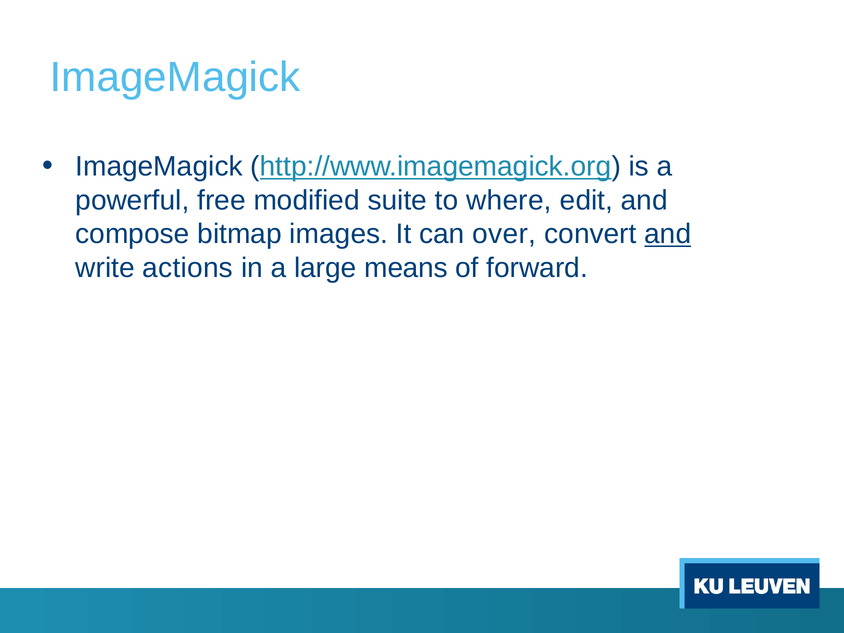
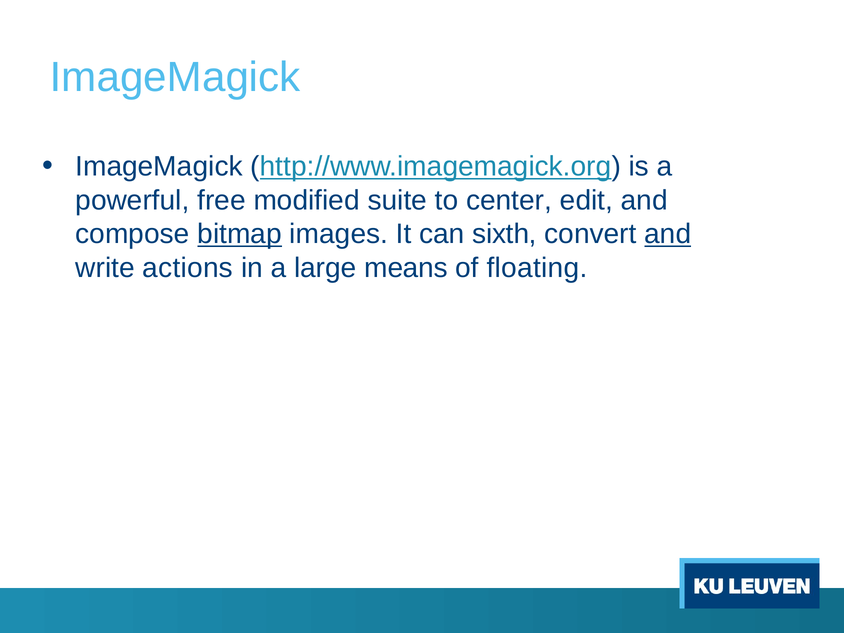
where: where -> center (509, 200)
bitmap underline: none -> present (240, 234)
over: over -> sixth (505, 234)
forward: forward -> floating (537, 268)
